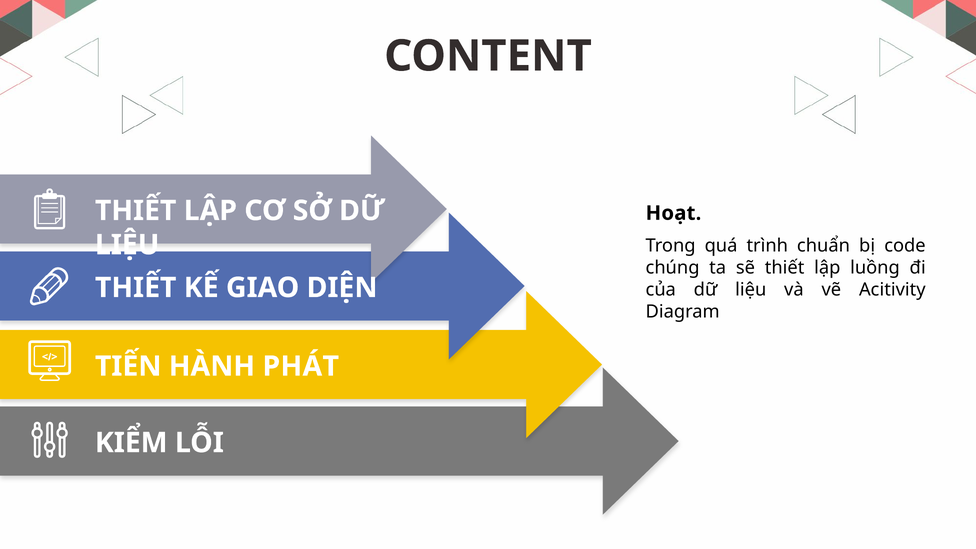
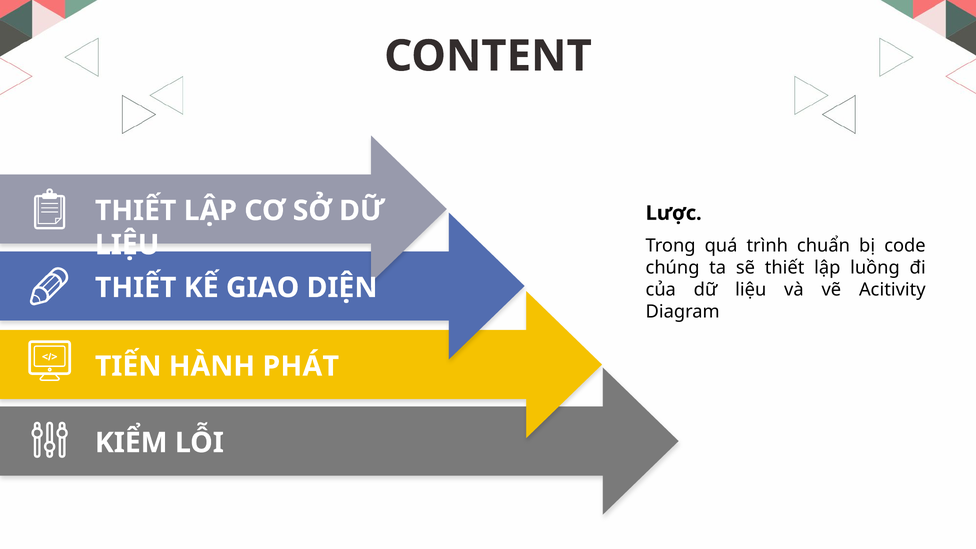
Hoạt: Hoạt -> Lược (674, 213)
